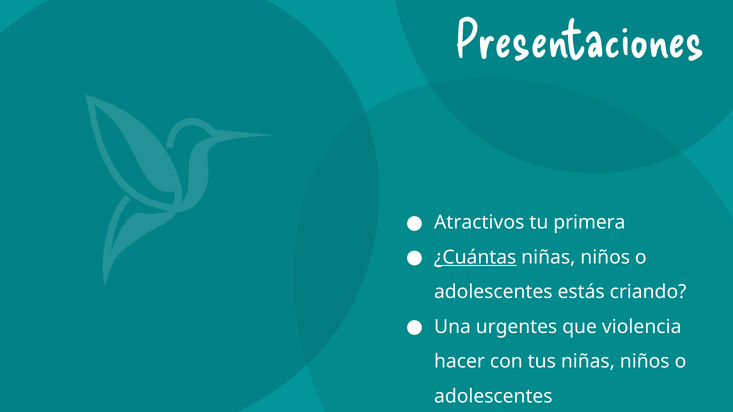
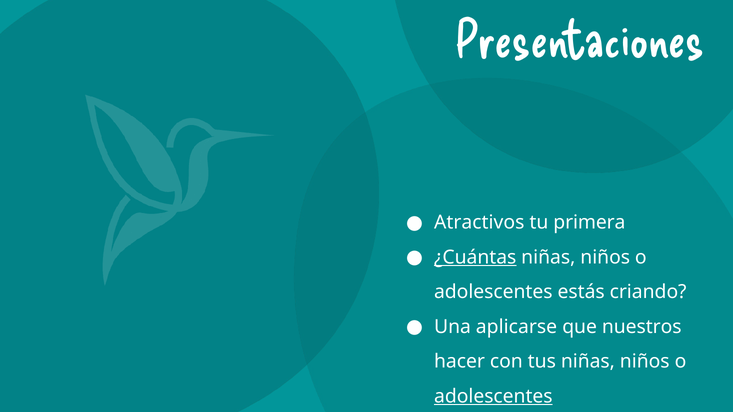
urgentes: urgentes -> aplicarse (517, 327)
violencia: violencia -> nuestros (642, 327)
adolescentes underline: none -> present (493, 397)
